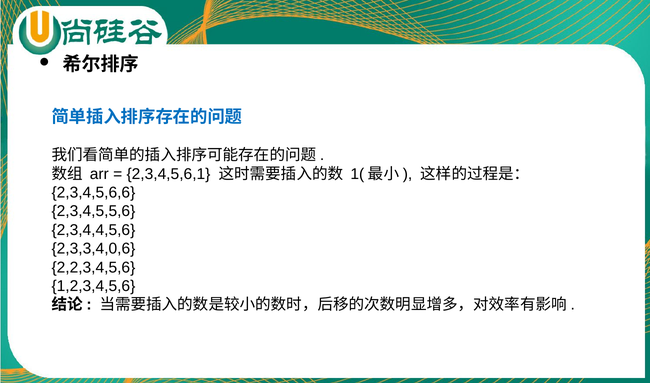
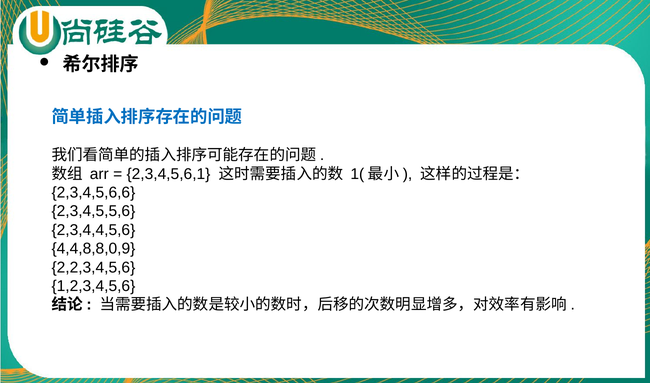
2,3,3,4,0,6: 2,3,3,4,0,6 -> 4,4,8,8,0,9 (93, 248)
